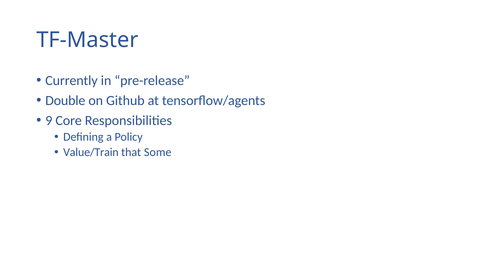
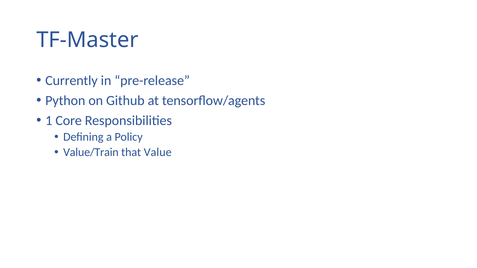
Double: Double -> Python (65, 101)
9: 9 -> 1 (49, 121)
Some: Some -> Value (158, 152)
